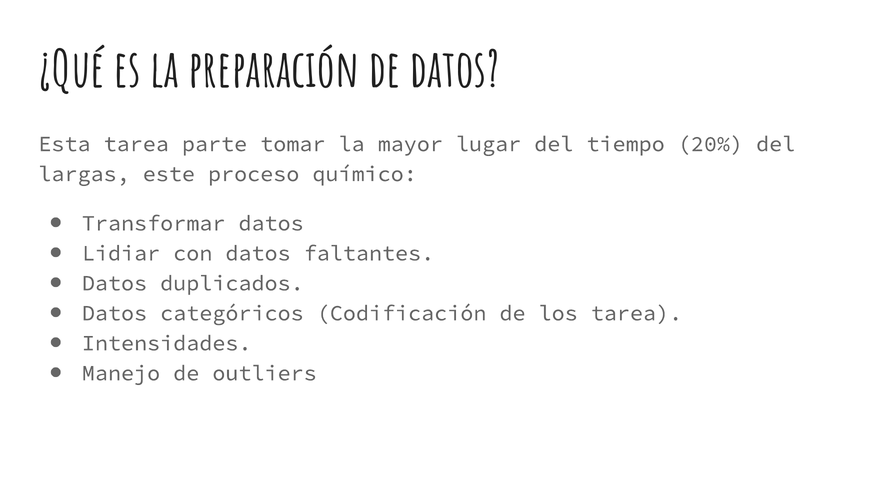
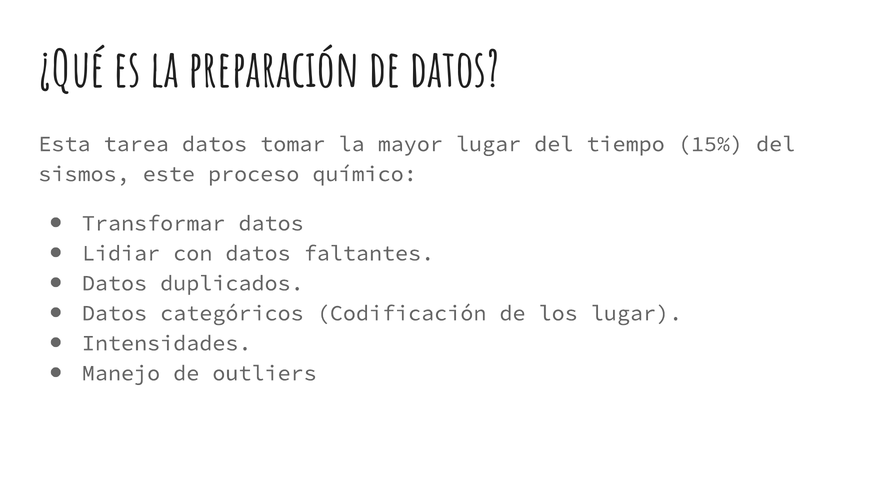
tarea parte: parte -> datos (215, 144)
20%: 20% -> 15% (710, 144)
largas: largas -> sismos (84, 174)
los tarea: tarea -> lugar (636, 313)
